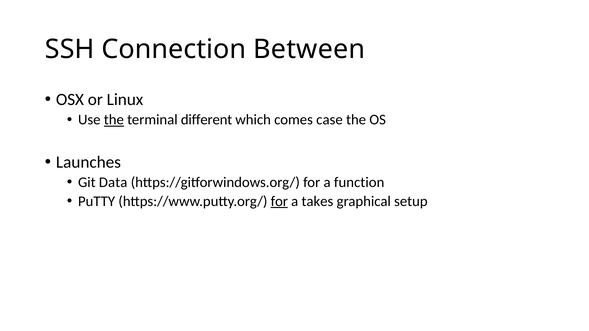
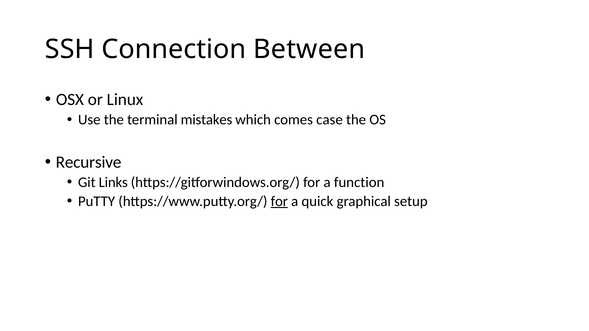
the underline: present -> none (114, 120)
different: different -> mistakes (207, 120)
Launches: Launches -> Recursive (89, 162)
Data: Data -> Links (113, 182)
takes: takes -> quick (317, 201)
